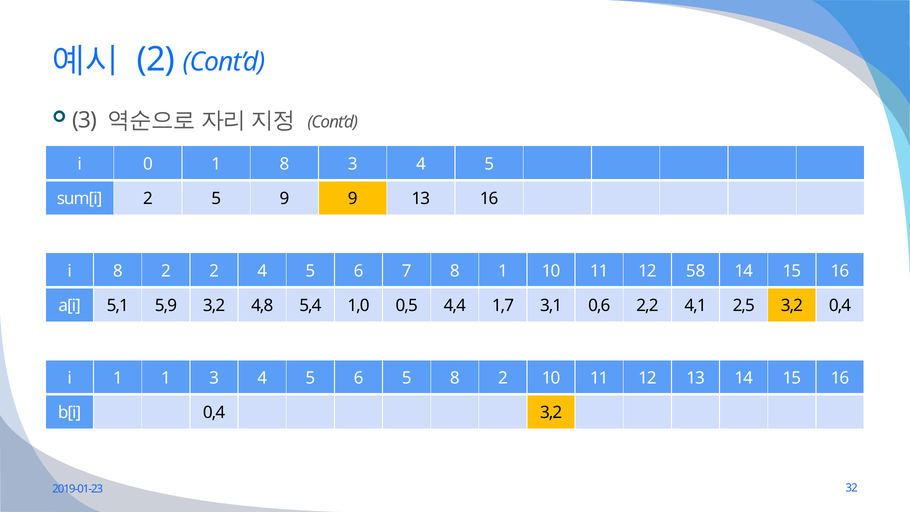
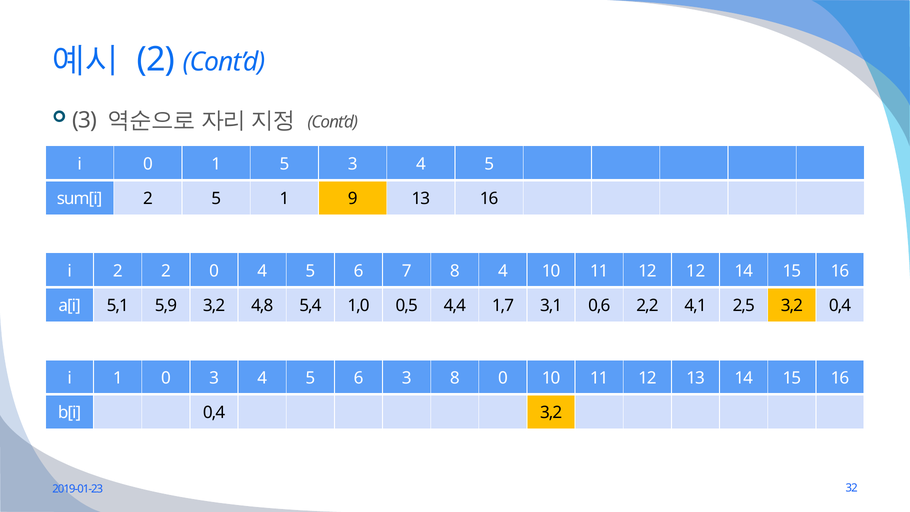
1 8: 8 -> 5 (284, 164)
5 9: 9 -> 1 (284, 198)
i 8: 8 -> 2 (118, 271)
2 2: 2 -> 0 (214, 271)
8 1: 1 -> 4 (503, 271)
12 58: 58 -> 12 (696, 271)
1 1: 1 -> 0 (166, 378)
6 5: 5 -> 3 (407, 378)
2: 2 -> 0 (503, 378)
